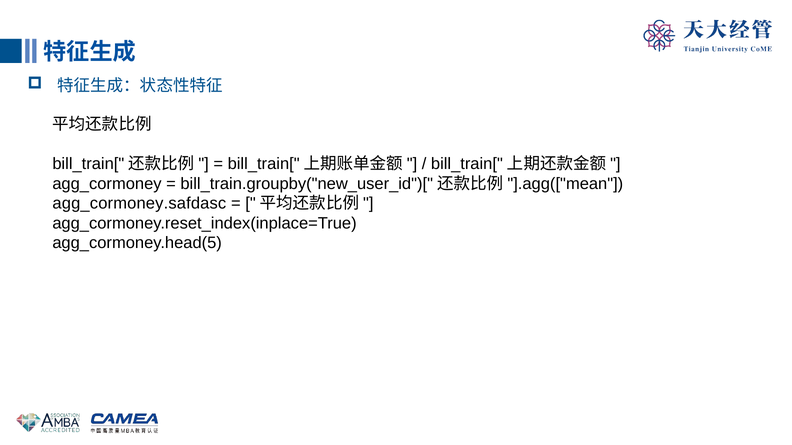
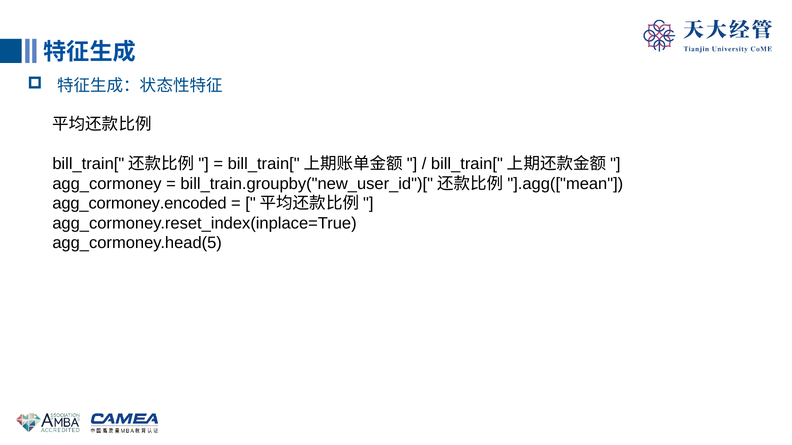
agg_cormoney.safdasc: agg_cormoney.safdasc -> agg_cormoney.encoded (140, 204)
